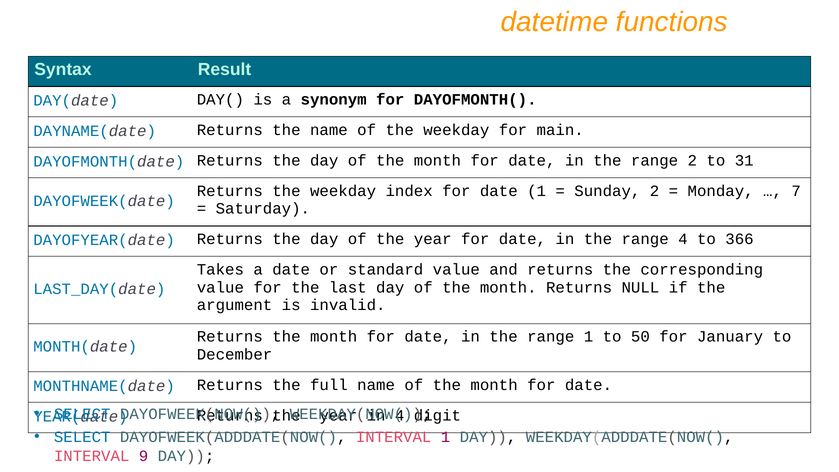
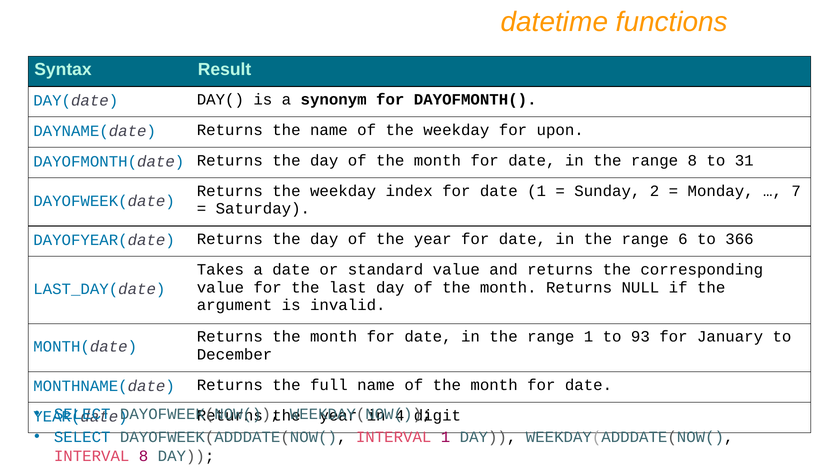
main: main -> upon (560, 130)
range 2: 2 -> 8 (692, 160)
range 4: 4 -> 6 (683, 239)
50: 50 -> 93 (640, 337)
INTERVAL 9: 9 -> 8 (144, 456)
